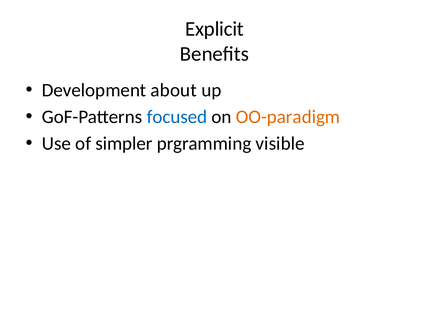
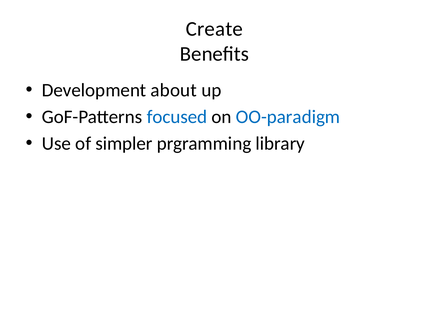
Explicit: Explicit -> Create (214, 29)
OO-paradigm colour: orange -> blue (288, 117)
visible: visible -> library (280, 143)
